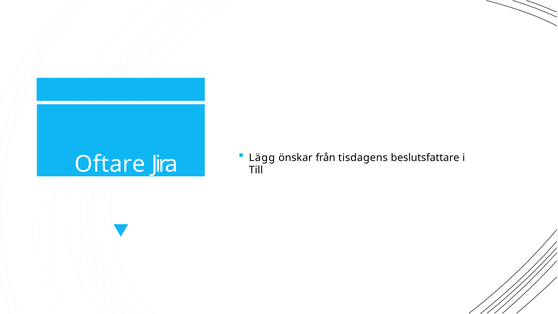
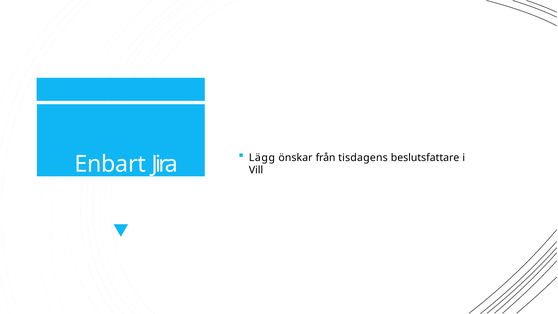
Oftare: Oftare -> Enbart (110, 164)
Till: Till -> Vill (256, 170)
